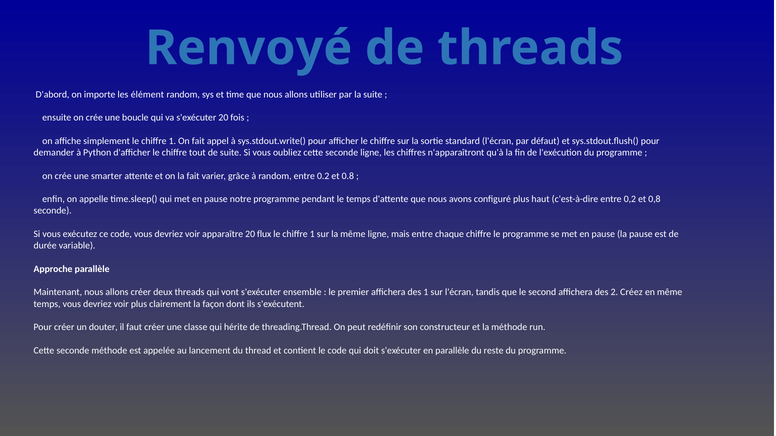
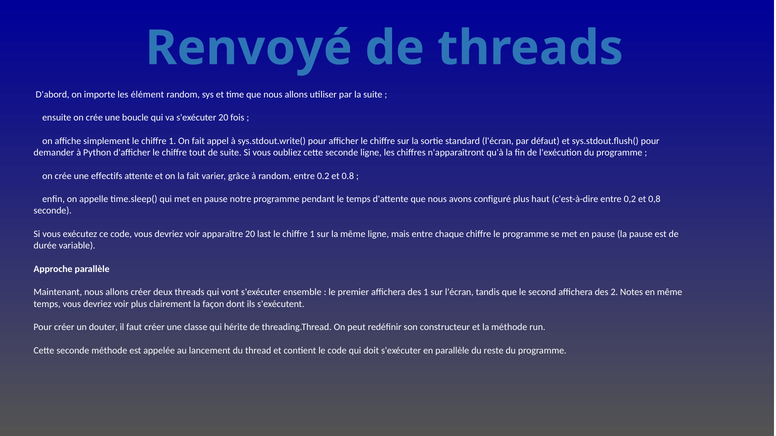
smarter: smarter -> effectifs (107, 176)
flux: flux -> last (264, 234)
Créez: Créez -> Notes (632, 293)
